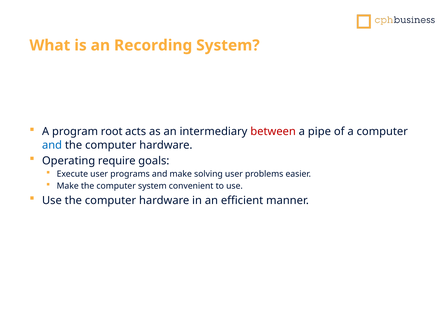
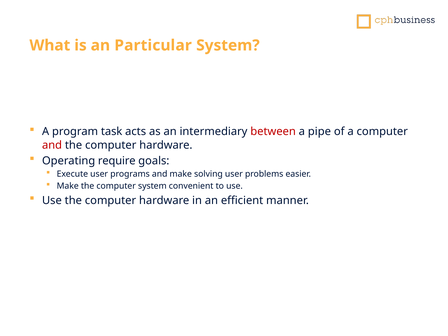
Recording: Recording -> Particular (153, 45)
root: root -> task (112, 132)
and colour: blue -> red (52, 145)
